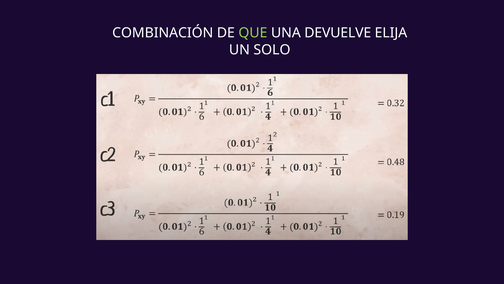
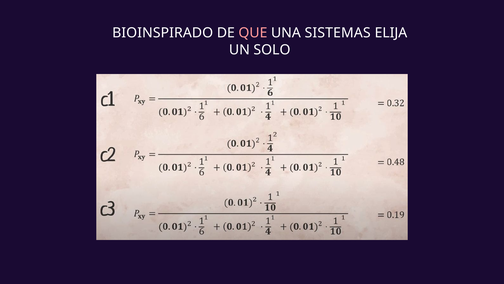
COMBINACIÓN: COMBINACIÓN -> BIOINSPIRADO (163, 33)
QUE colour: light green -> pink (253, 33)
DEVUELVE: DEVUELVE -> SISTEMAS (338, 33)
